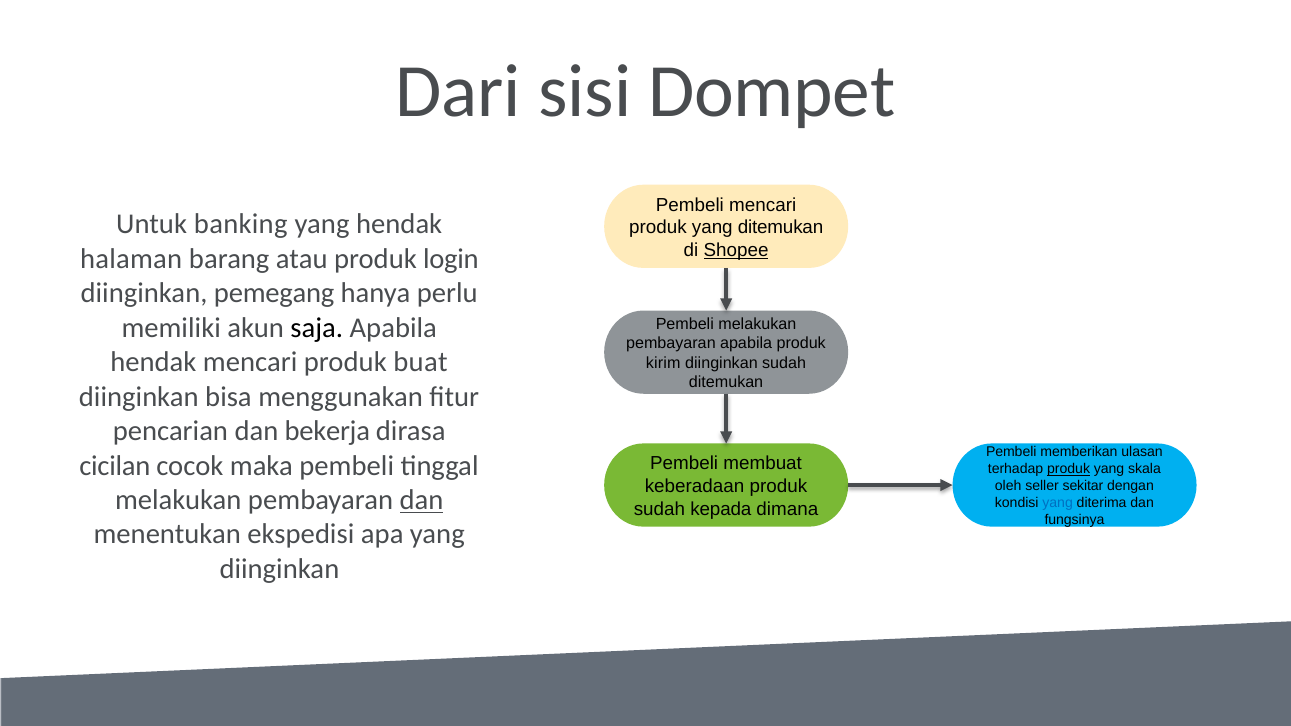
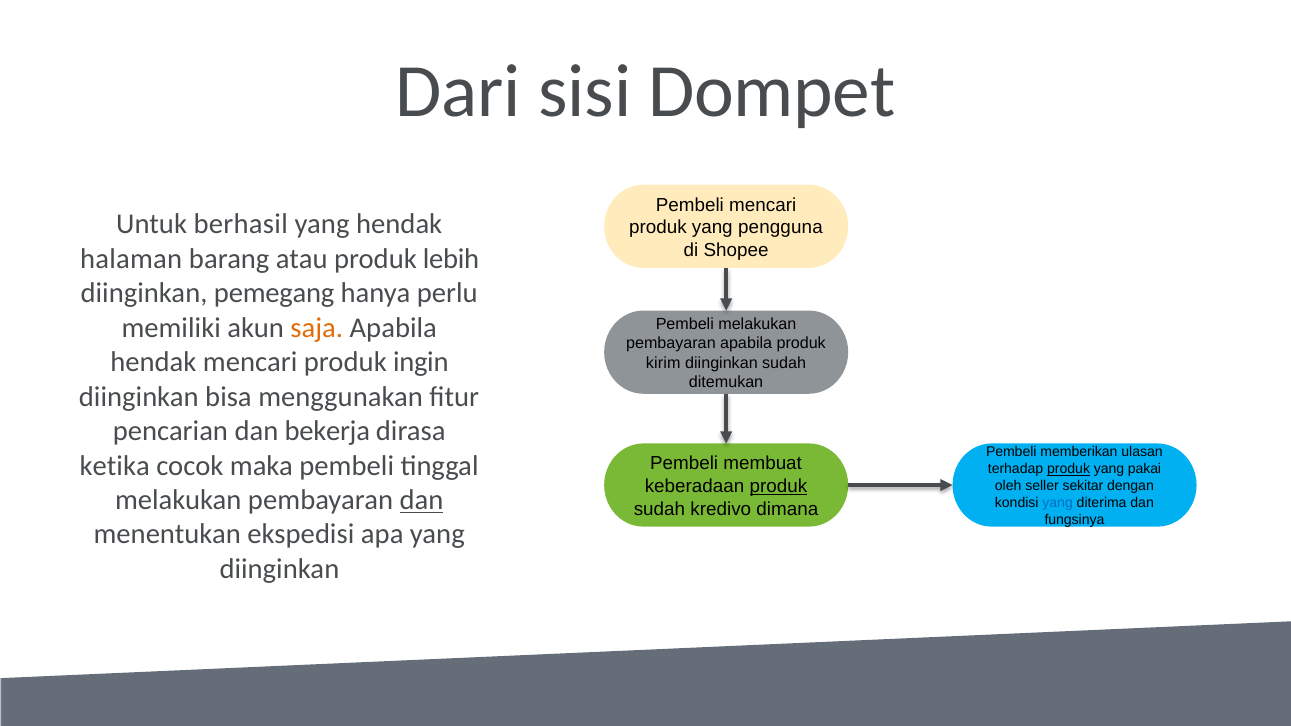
banking: banking -> berhasil (241, 225)
yang ditemukan: ditemukan -> pengguna (780, 228)
Shopee underline: present -> none (736, 250)
login: login -> lebih (451, 259)
saja colour: black -> orange (317, 328)
buat: buat -> ingin (421, 362)
cicilan: cicilan -> ketika (115, 466)
skala: skala -> pakai (1145, 469)
produk underline: none -> present (778, 486)
kepada: kepada -> kredivo (721, 509)
